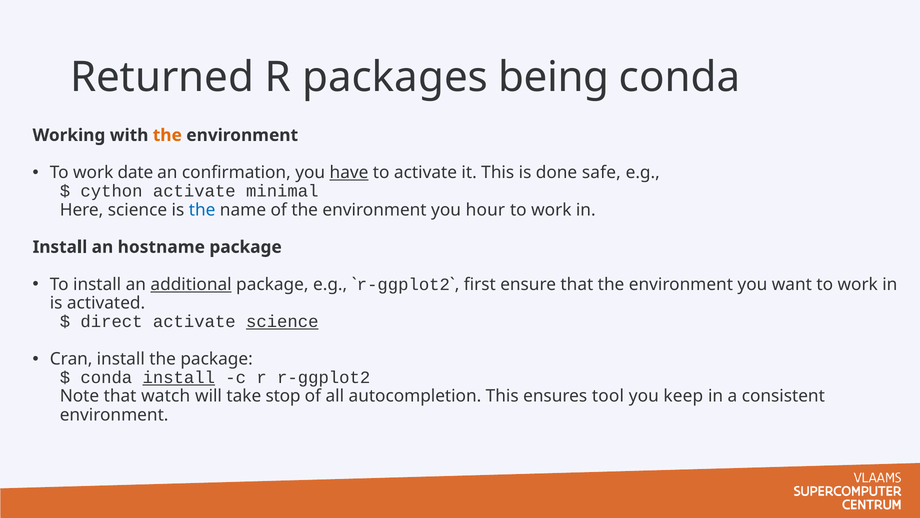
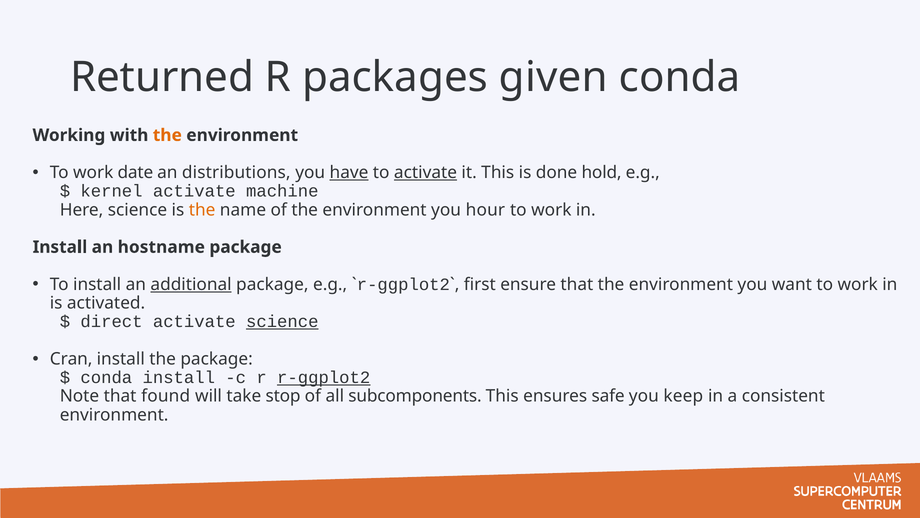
being: being -> given (553, 77)
confirmation: confirmation -> distributions (236, 172)
activate underline: none -> present (426, 172)
safe: safe -> hold (602, 172)
cython: cython -> kernel (112, 191)
minimal: minimal -> machine (282, 191)
the colour: blue -> orange (202, 210)
install underline: present -> none (179, 377)
r-ggplot2 underline: none -> present (324, 377)
watch: watch -> found (166, 396)
autocompletion: autocompletion -> subcomponents (415, 396)
tool: tool -> safe (608, 396)
